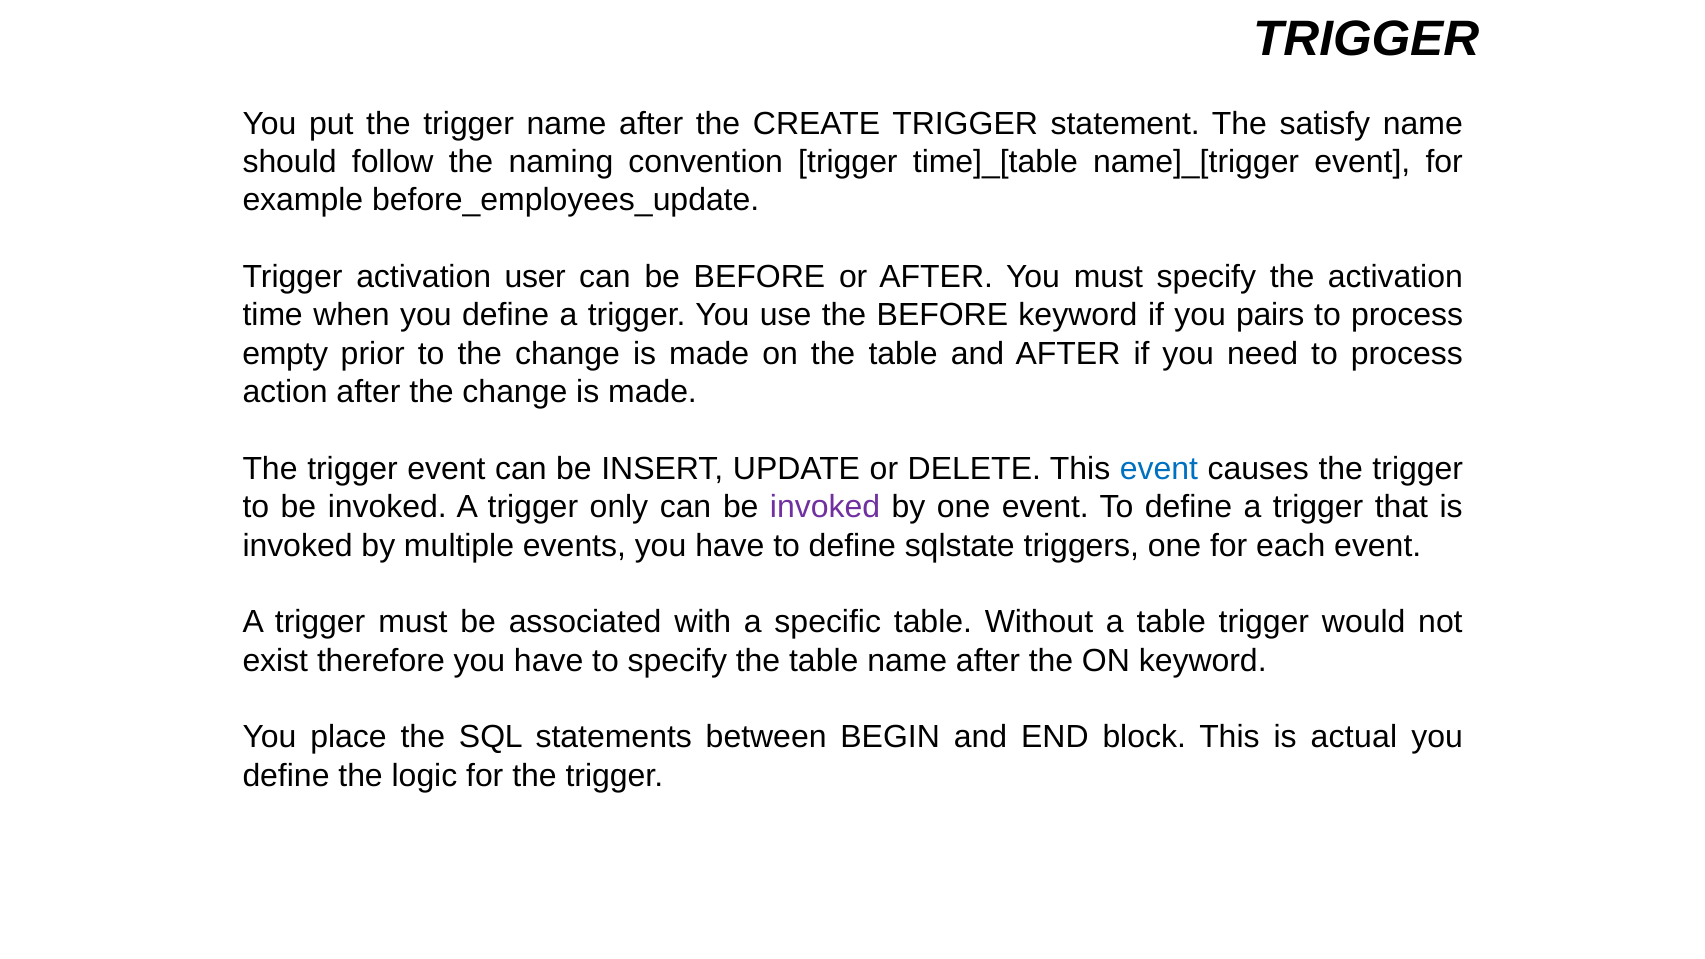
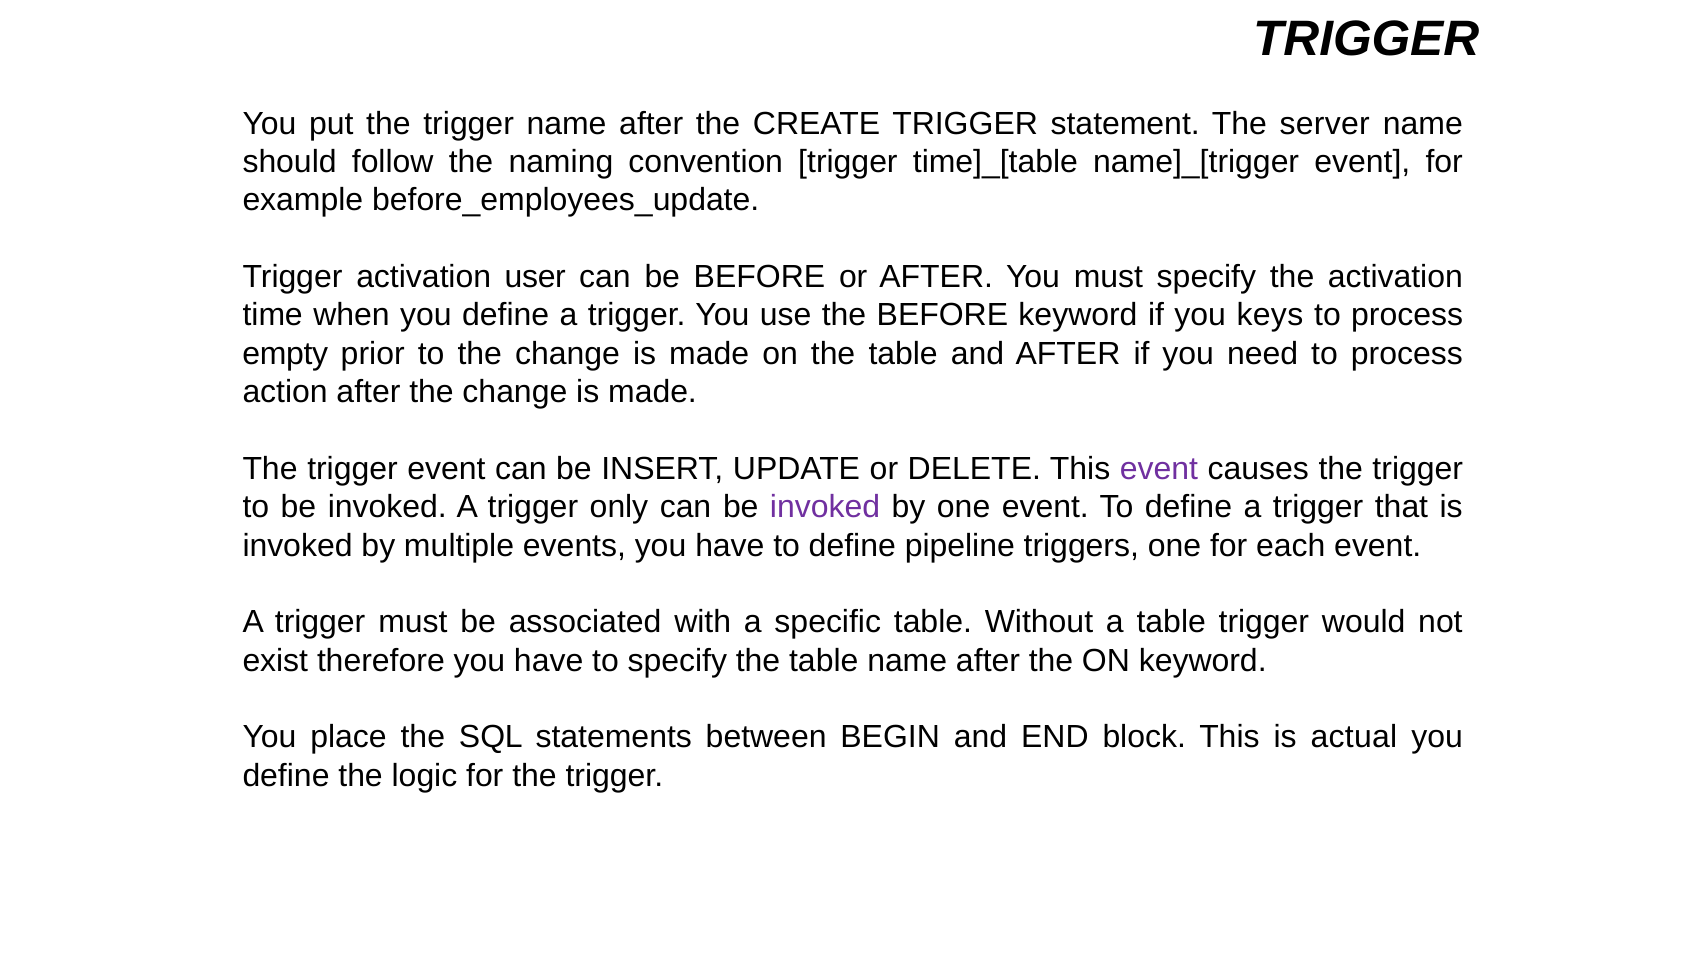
satisfy: satisfy -> server (1325, 124)
pairs: pairs -> keys (1270, 315)
event colour: blue -> purple (1159, 469)
sqlstate: sqlstate -> pipeline (960, 546)
